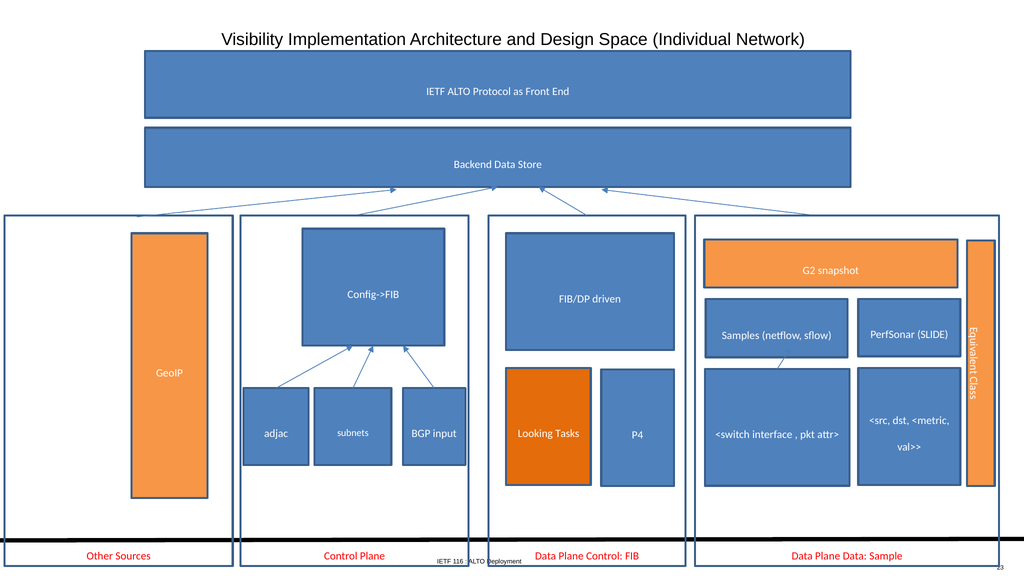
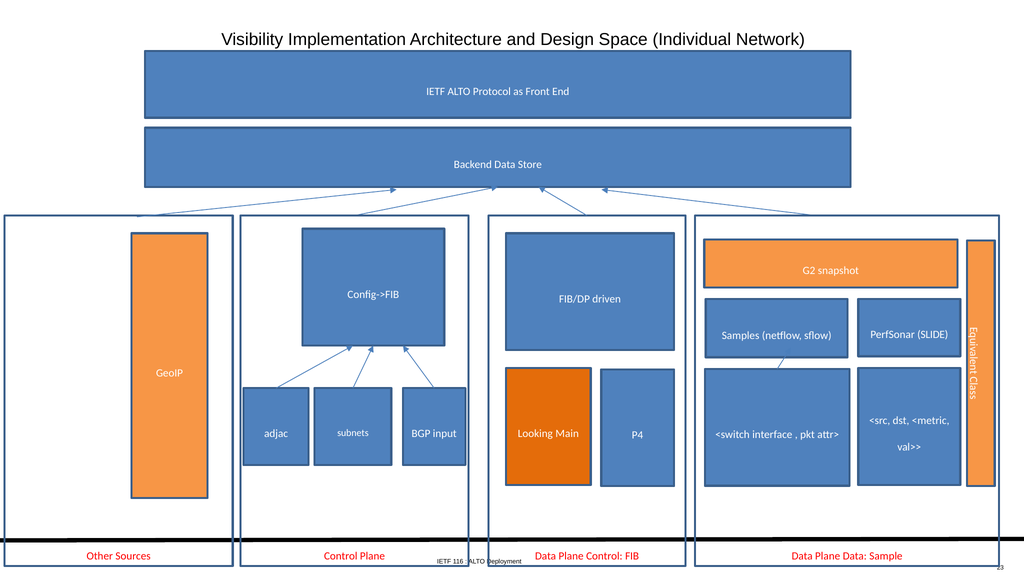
Tasks: Tasks -> Main (567, 434)
